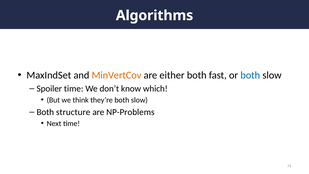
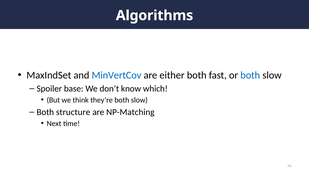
MinVertCov colour: orange -> blue (117, 75)
Spoiler time: time -> base (74, 88)
NP-Problems: NP-Problems -> NP-Matching (130, 112)
